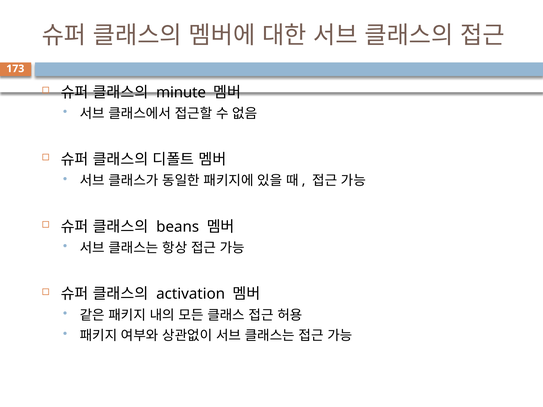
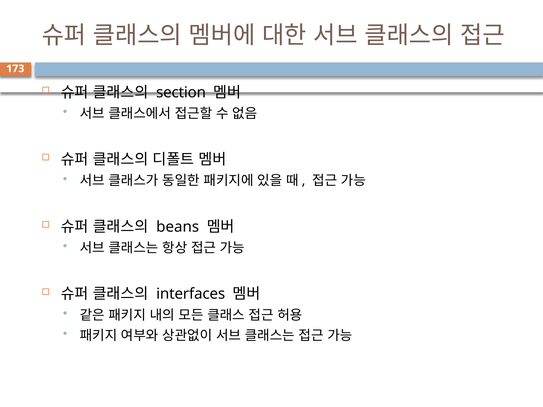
minute: minute -> section (181, 92)
activation: activation -> interfaces (191, 294)
